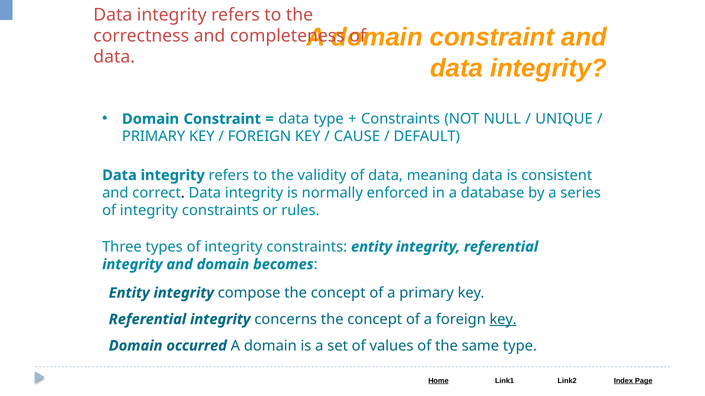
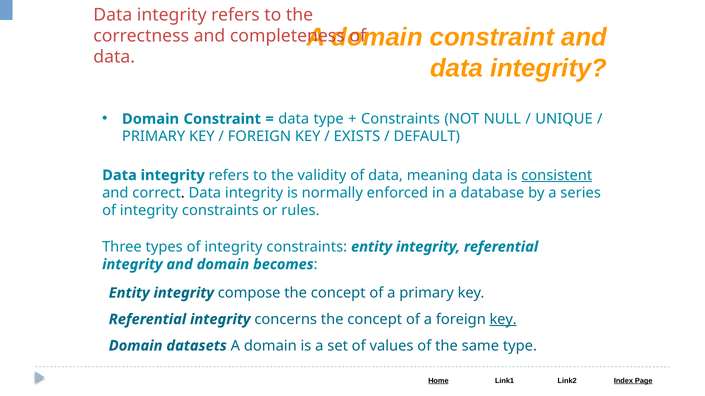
CAUSE: CAUSE -> EXISTS (357, 137)
consistent underline: none -> present (557, 175)
occurred: occurred -> datasets (197, 346)
